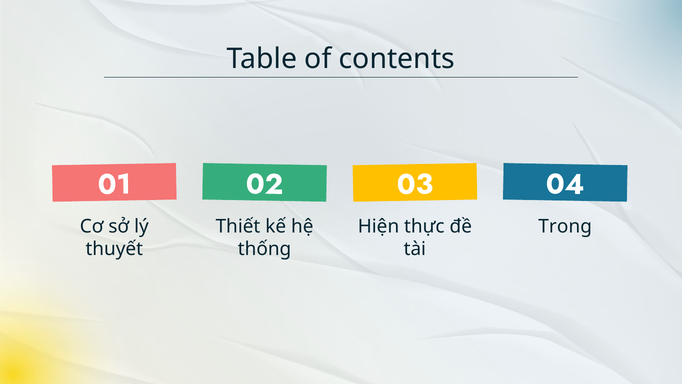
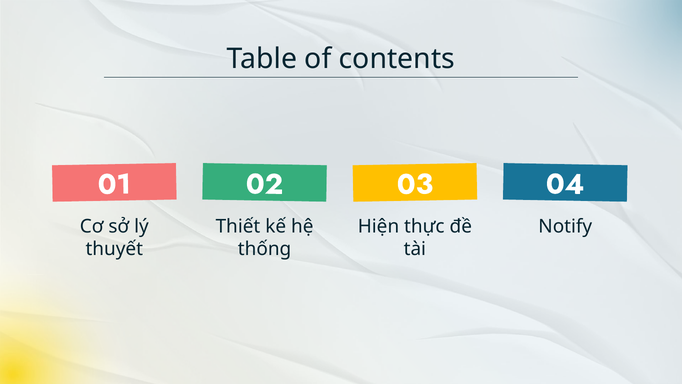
Trong: Trong -> Notify (565, 226)
